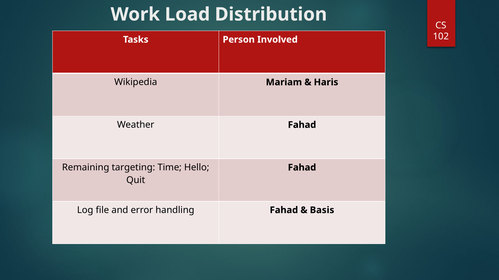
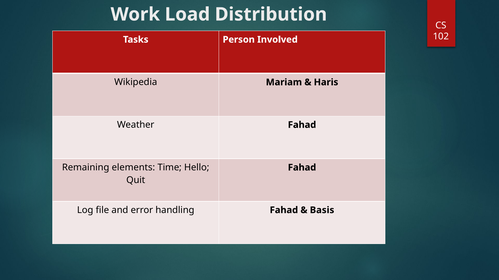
targeting: targeting -> elements (133, 168)
